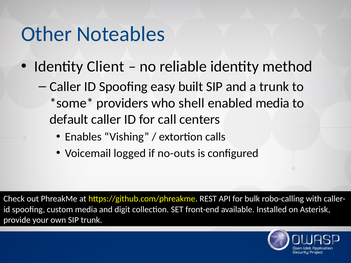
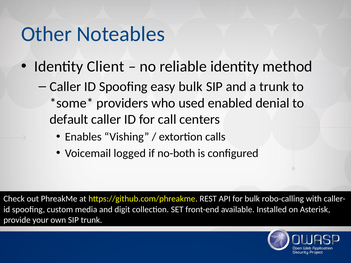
easy built: built -> bulk (191, 87)
shell: shell -> used (192, 103)
enabled media: media -> denial (272, 103)
no-outs: no-outs -> no-both (176, 153)
